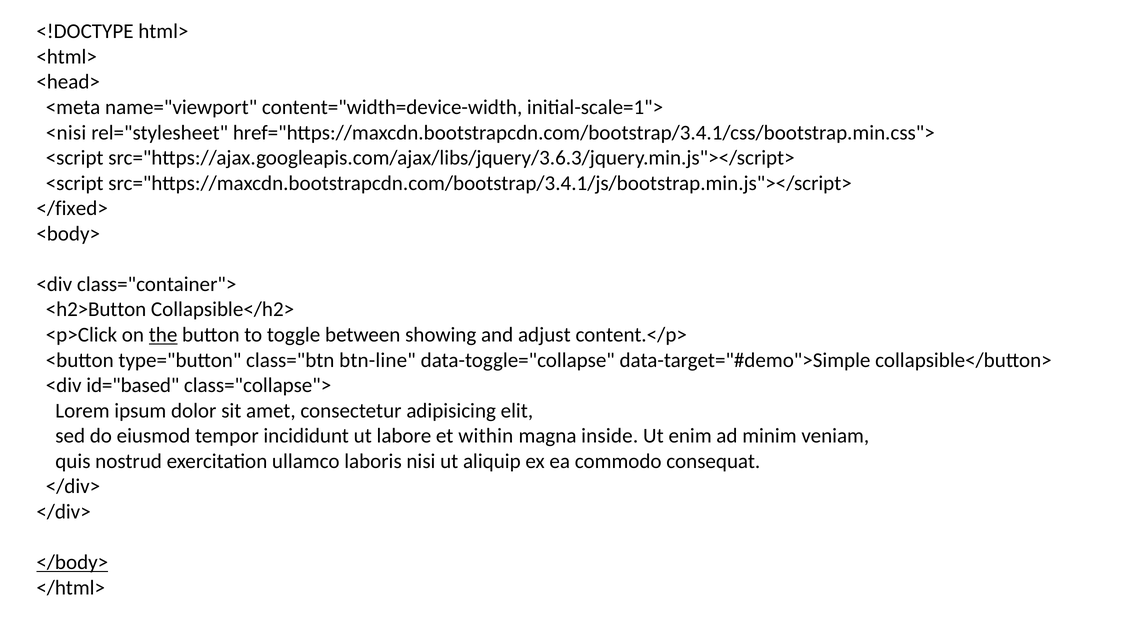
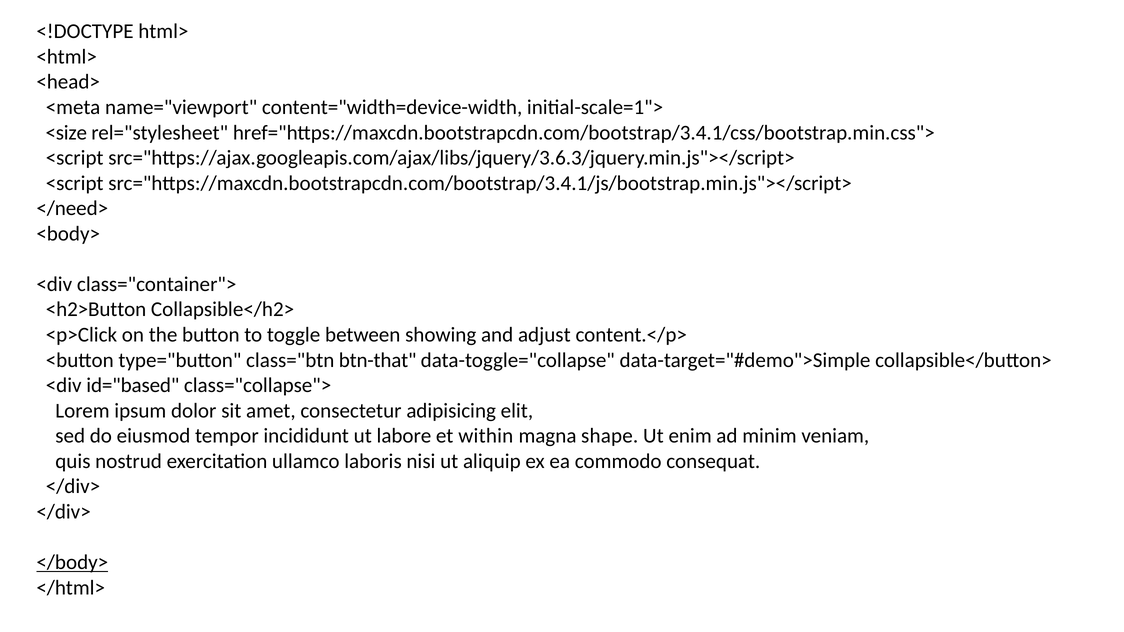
<nisi: <nisi -> <size (66, 133)
</fixed>: </fixed> -> </need> (72, 209)
the underline: present -> none (163, 335)
btn-line: btn-line -> btn-that (378, 360)
inside: inside -> shape (610, 436)
